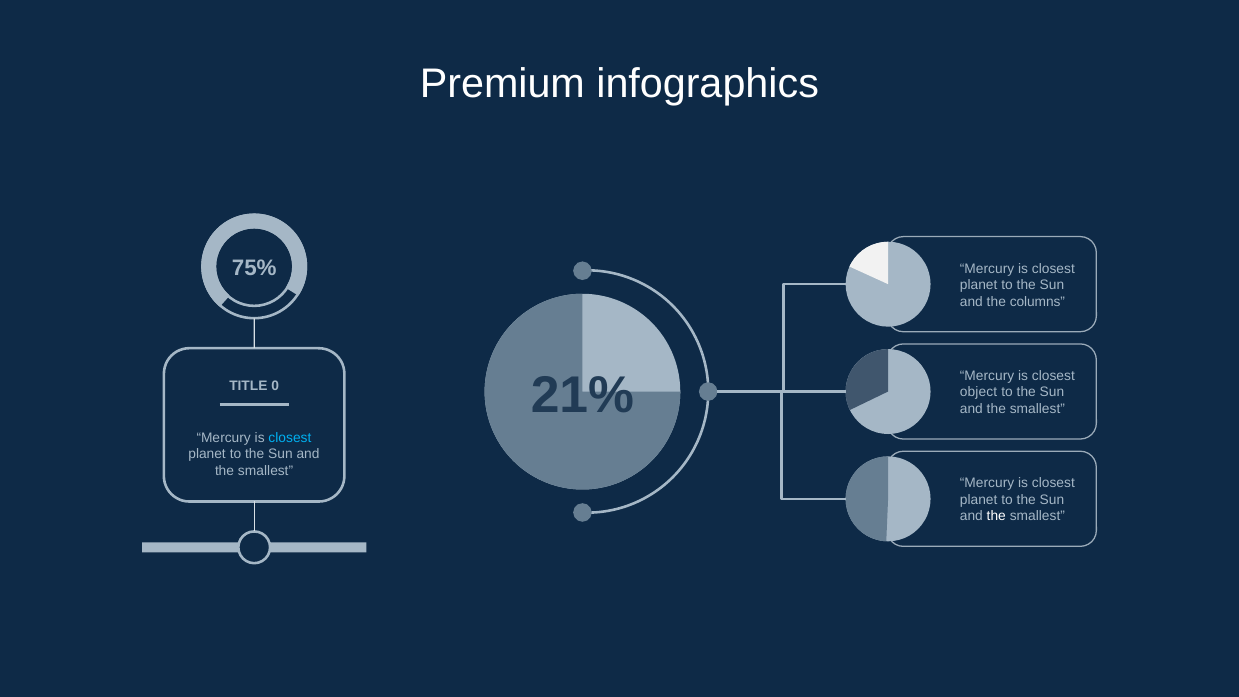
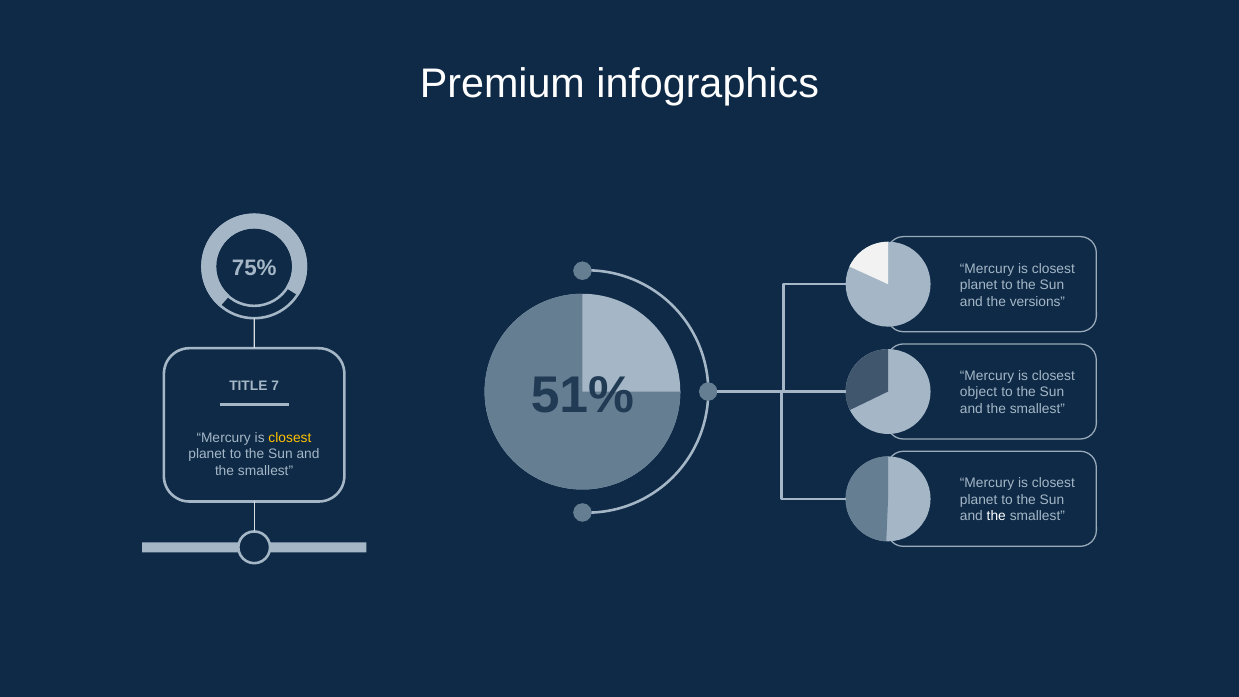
columns: columns -> versions (1037, 302)
21%: 21% -> 51% (582, 395)
0: 0 -> 7 (275, 386)
closest colour: light blue -> yellow (290, 438)
